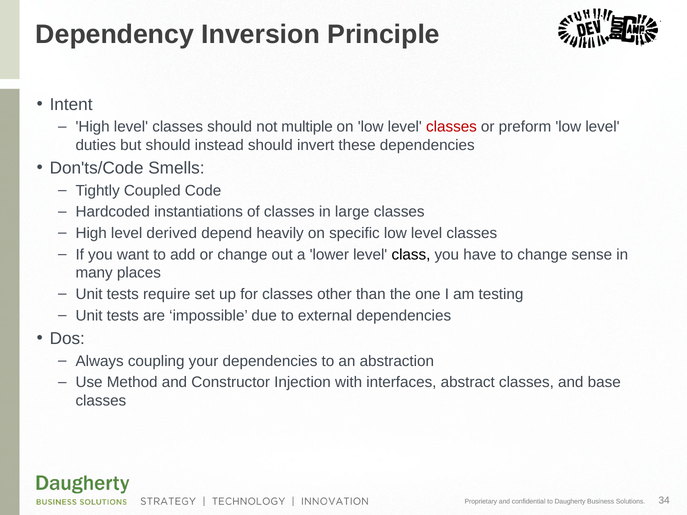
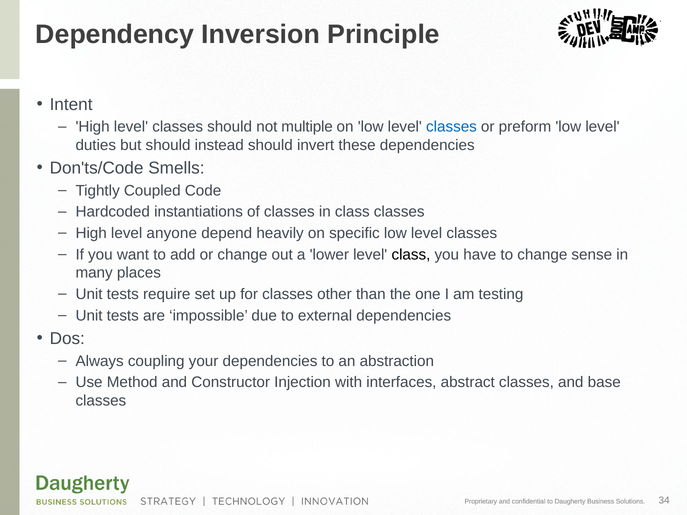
classes colour: red -> blue (451, 127)
in large: large -> class (352, 212)
derived: derived -> anyone (172, 233)
